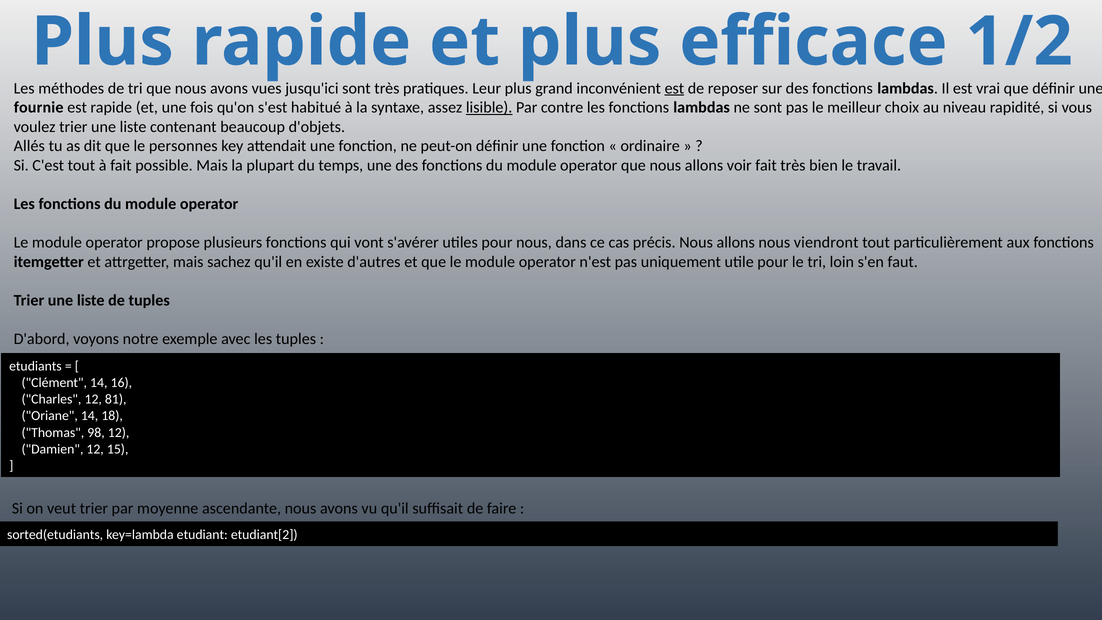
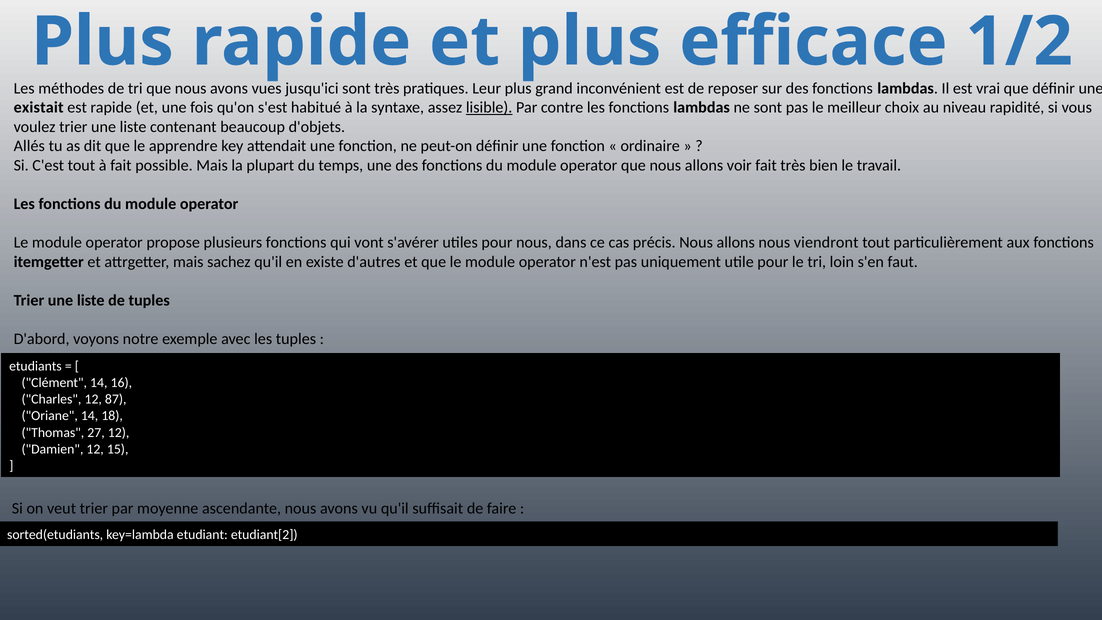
est underline: present -> none (674, 88)
fournie: fournie -> existait (39, 108)
personnes: personnes -> apprendre (183, 146)
81: 81 -> 87 (116, 399)
98: 98 -> 27 (96, 432)
